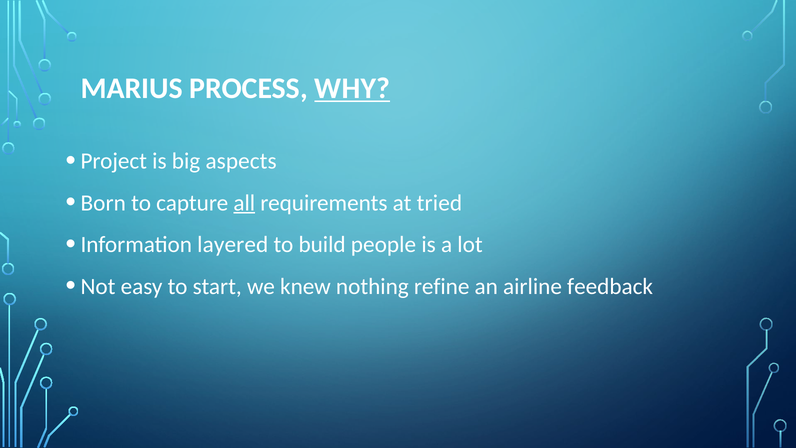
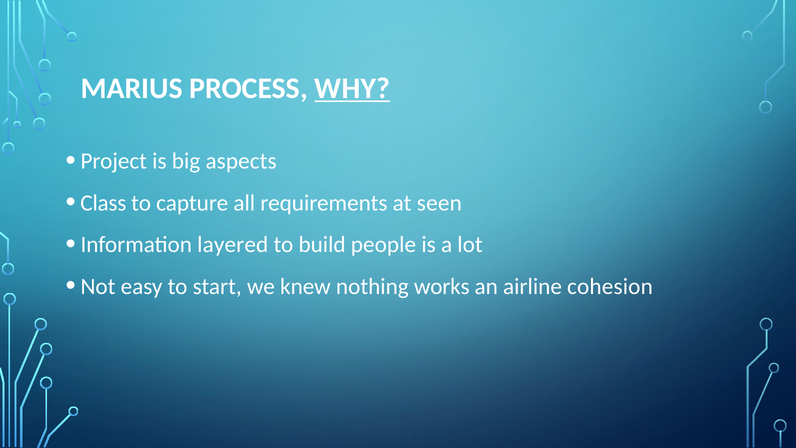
Born: Born -> Class (103, 203)
all underline: present -> none (244, 203)
tried: tried -> seen (439, 203)
refine: refine -> works (442, 286)
feedback: feedback -> cohesion (610, 286)
